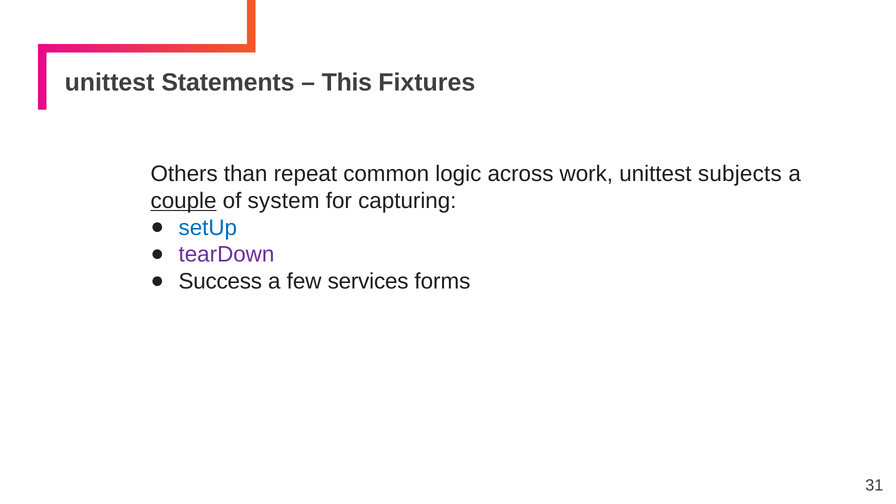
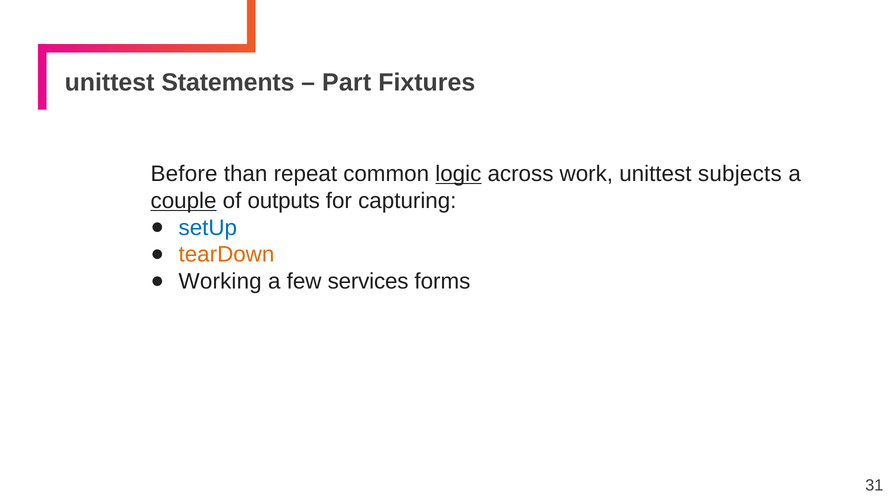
This: This -> Part (347, 83)
Others: Others -> Before (184, 174)
logic underline: none -> present (458, 174)
system: system -> outputs (284, 201)
tearDown colour: purple -> orange (226, 255)
Success: Success -> Working (220, 281)
